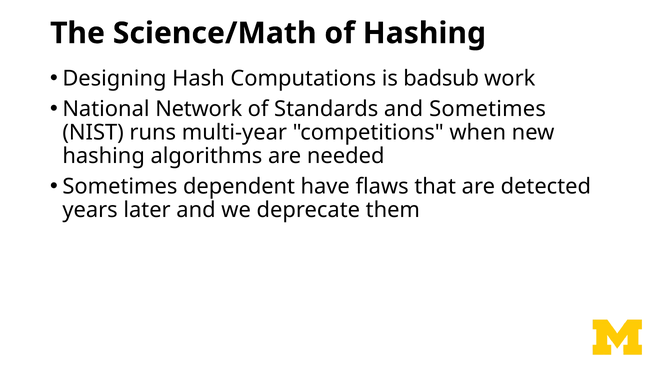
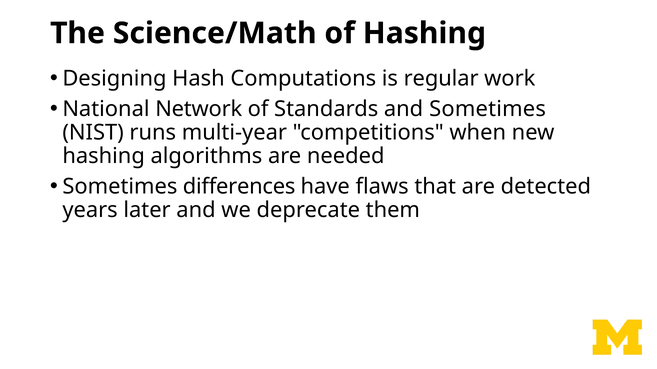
badsub: badsub -> regular (441, 78)
dependent: dependent -> differences (239, 187)
